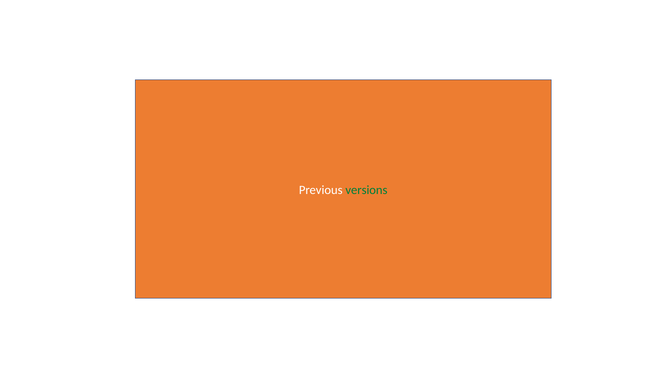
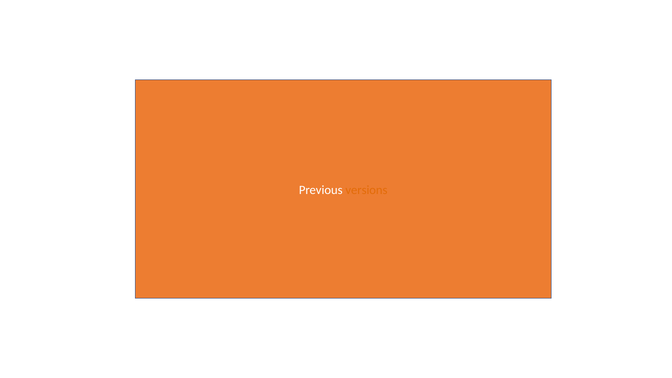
versions colour: green -> orange (366, 190)
